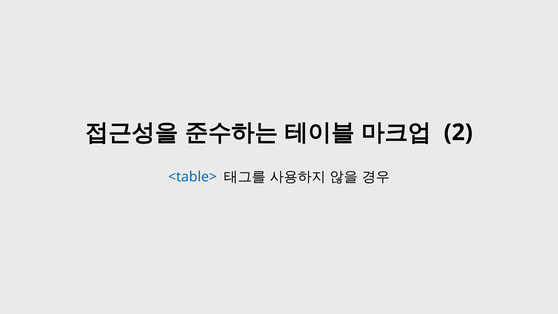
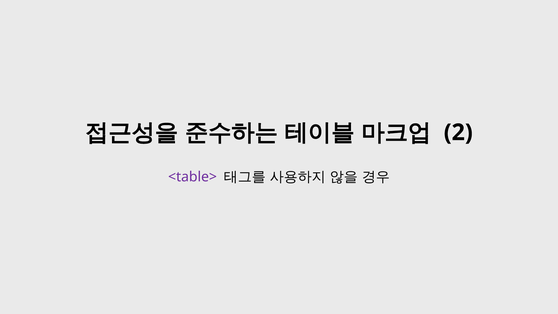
<table> colour: blue -> purple (193, 177)
